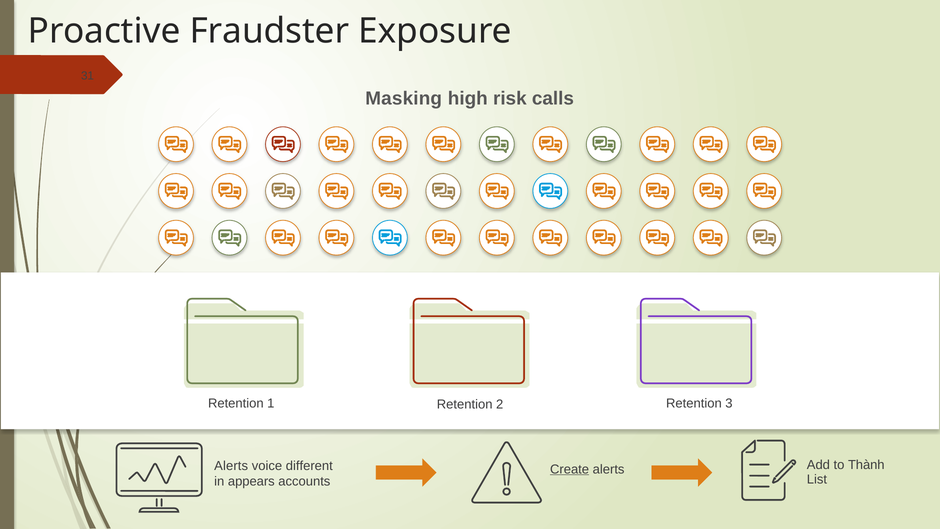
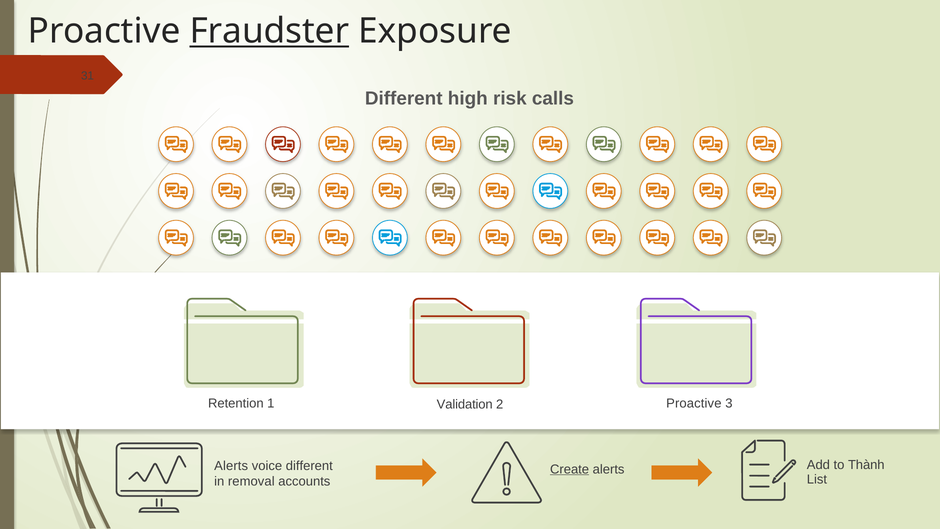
Fraudster underline: none -> present (269, 31)
Masking: Masking -> Different (404, 99)
1 Retention: Retention -> Validation (465, 404)
2 Retention: Retention -> Proactive (694, 403)
appears: appears -> removal (251, 481)
